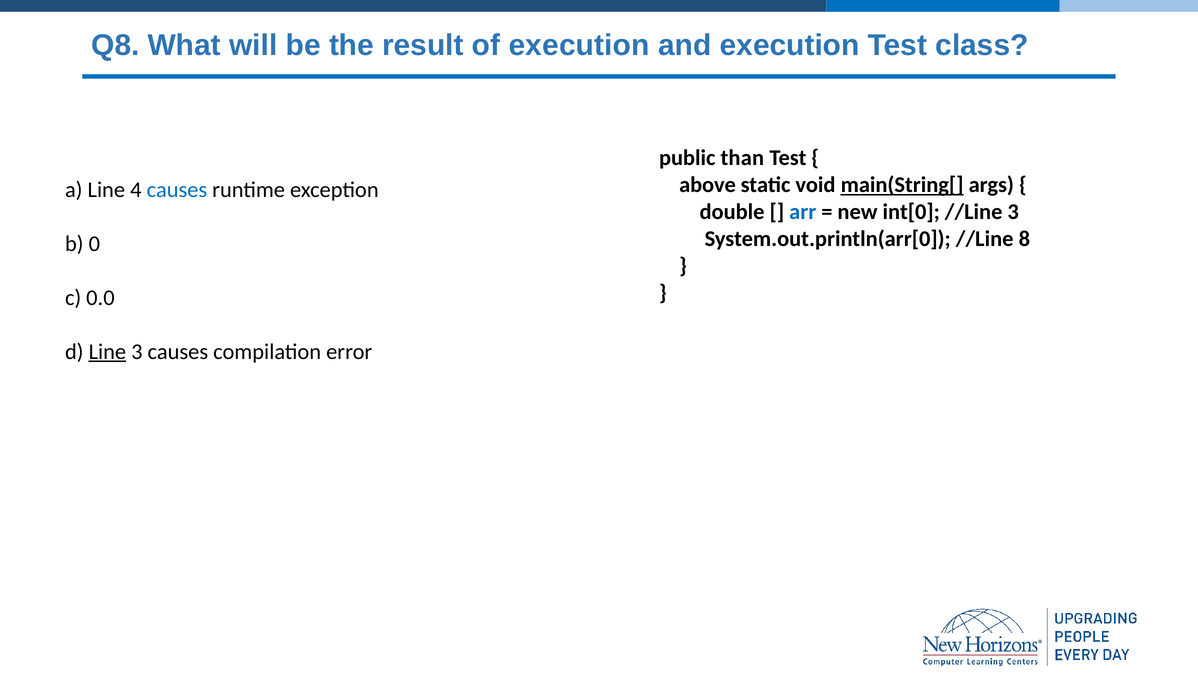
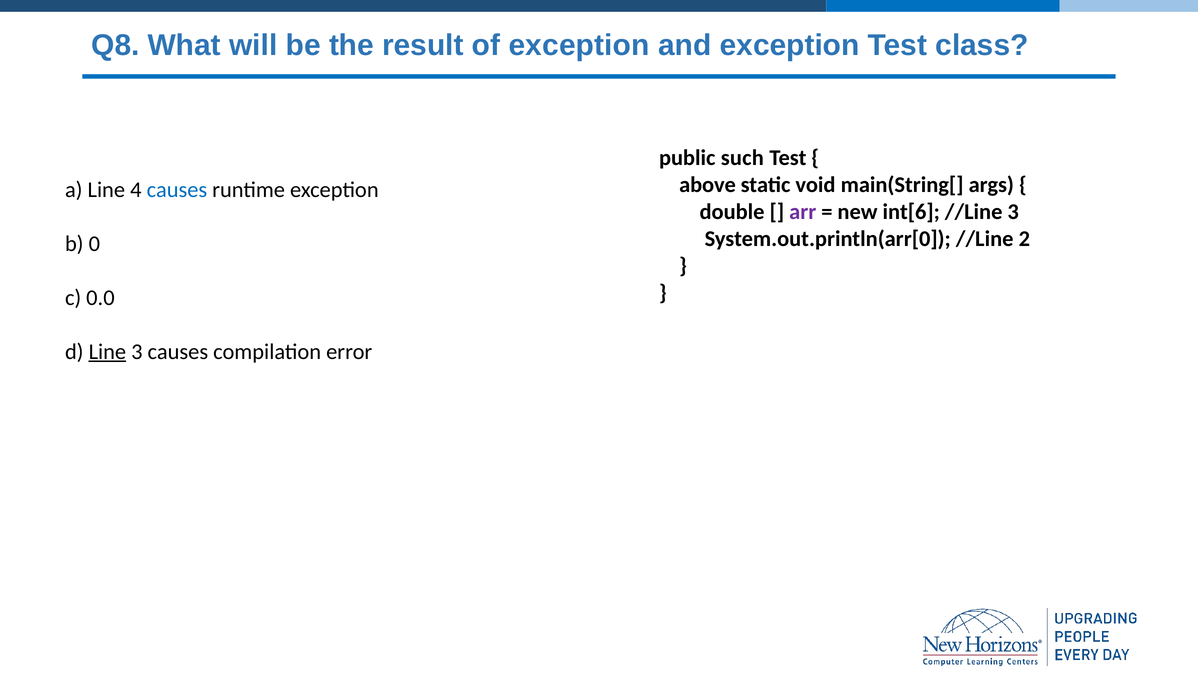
of execution: execution -> exception (579, 45)
and execution: execution -> exception (790, 45)
than: than -> such (742, 158)
main(String[ underline: present -> none (902, 185)
arr colour: blue -> purple (803, 212)
int[0: int[0 -> int[6 (911, 212)
8: 8 -> 2 (1024, 239)
